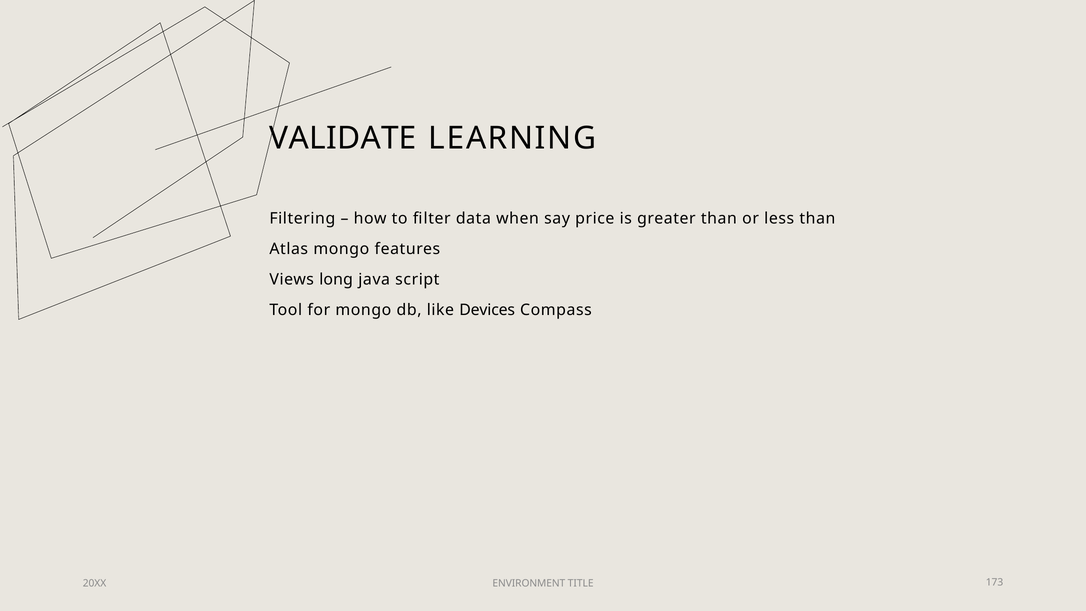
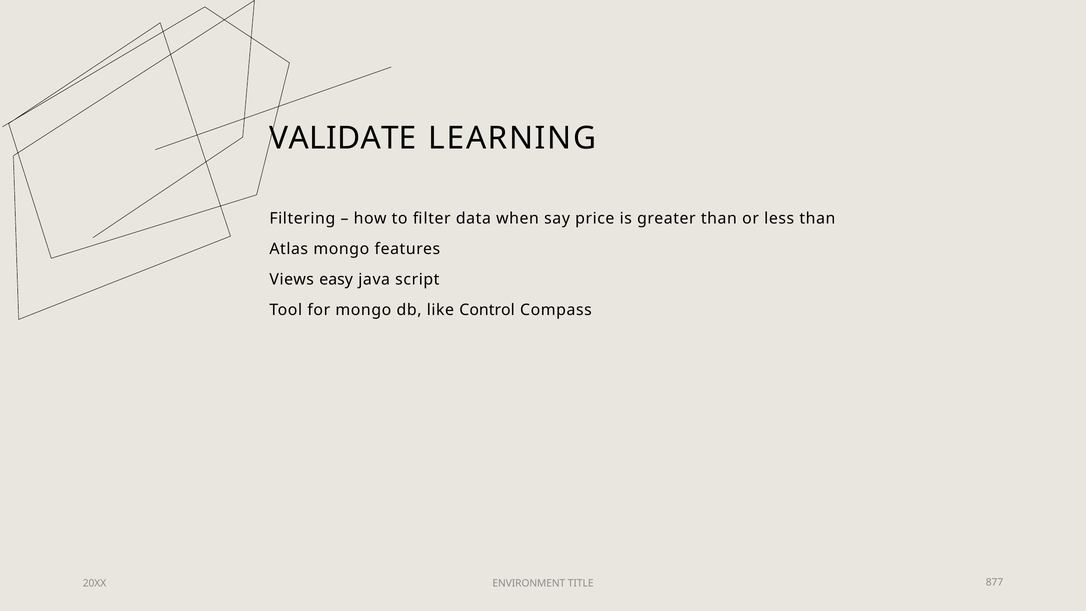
long: long -> easy (336, 279)
Devices: Devices -> Control (487, 310)
173: 173 -> 877 (995, 582)
